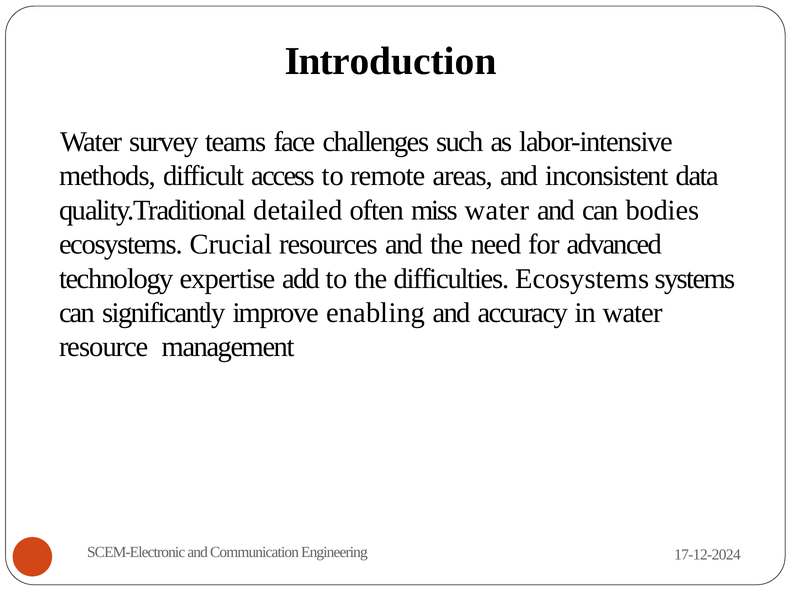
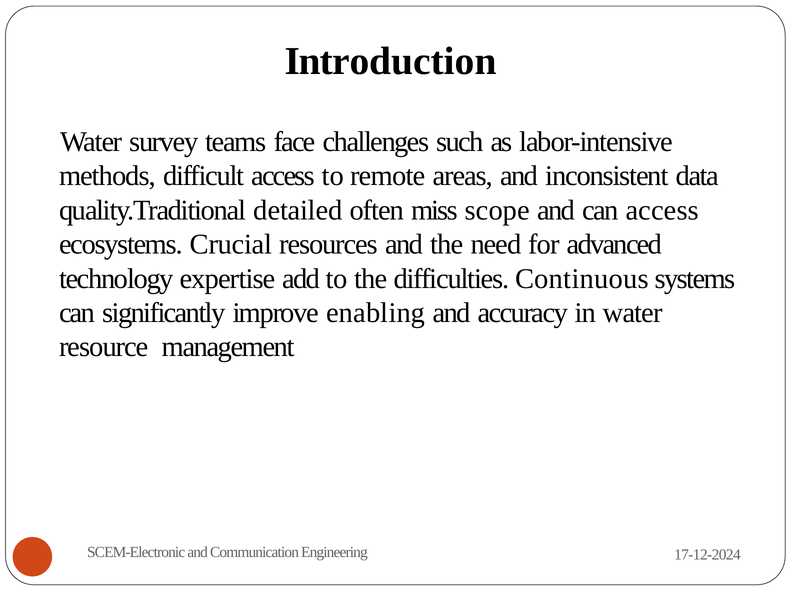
miss water: water -> scope (497, 210)
can bodies: bodies -> access (662, 210)
difficulties Ecosystems: Ecosystems -> Continuous (582, 279)
